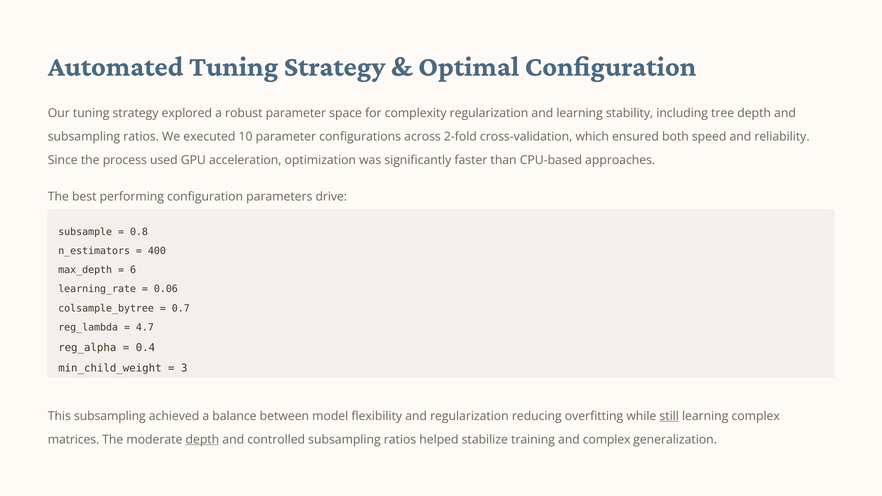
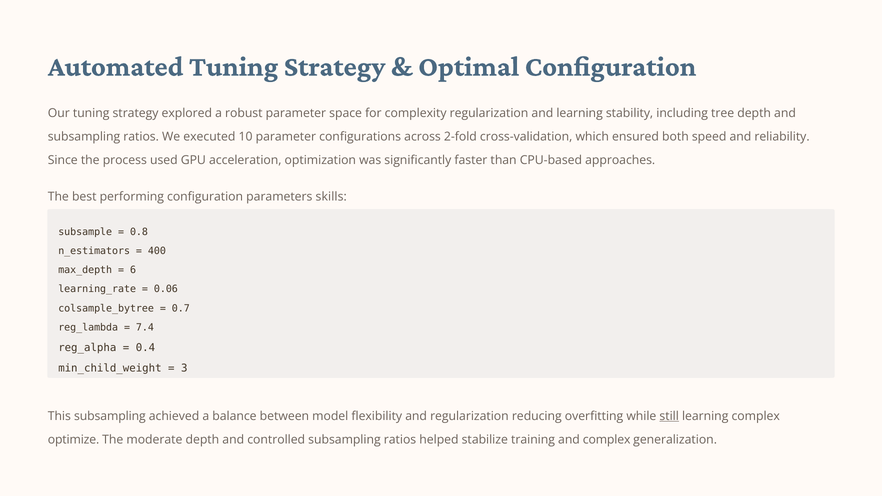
drive: drive -> skills (331, 197)
4.7: 4.7 -> 7.4 (145, 328)
matrices: matrices -> optimize (74, 440)
depth underline: present -> none (202, 440)
